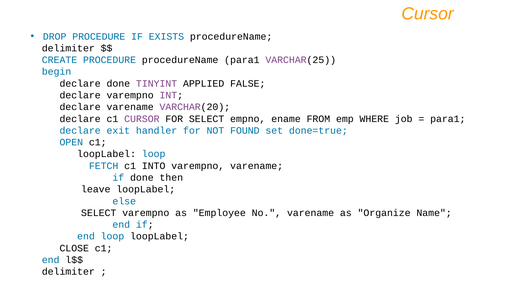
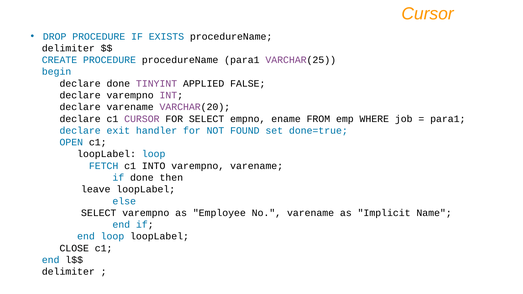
Organize: Organize -> Implicit (384, 213)
